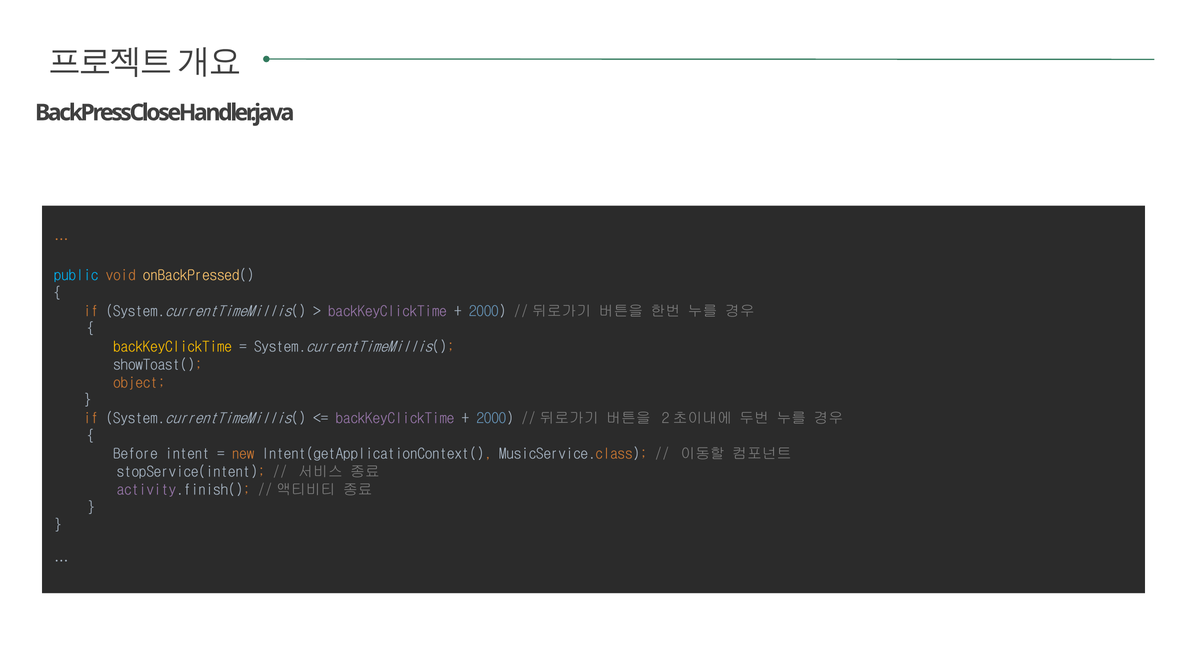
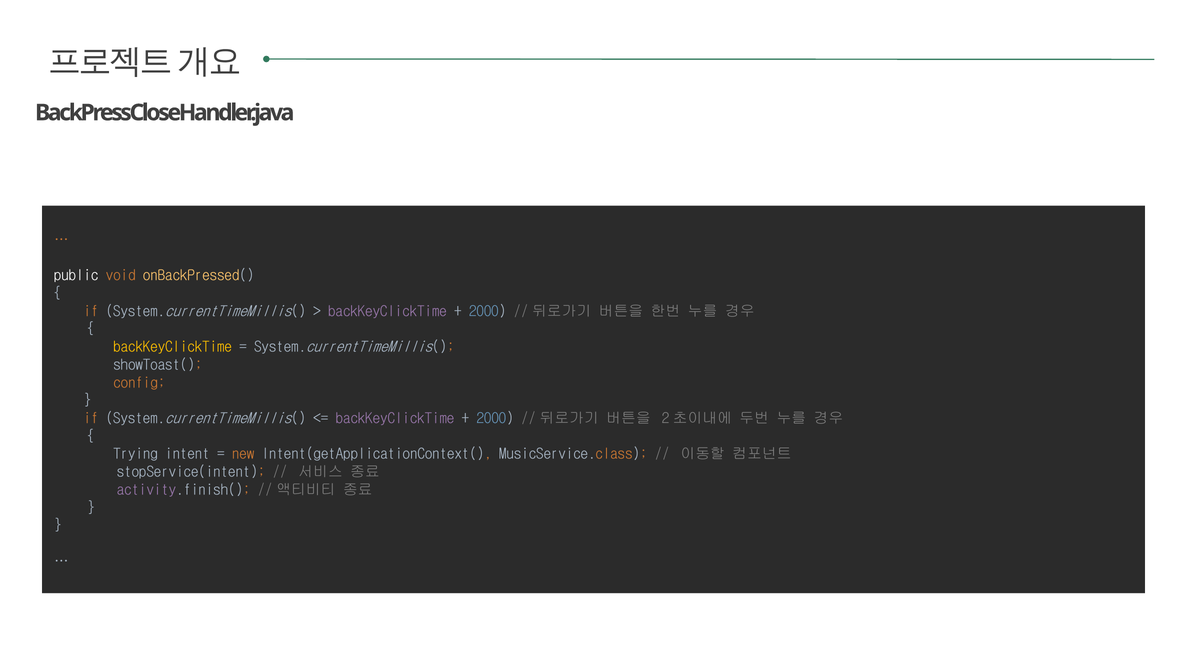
public colour: light blue -> white (76, 275)
object: object -> config (139, 382)
Before: Before -> Trying (136, 454)
